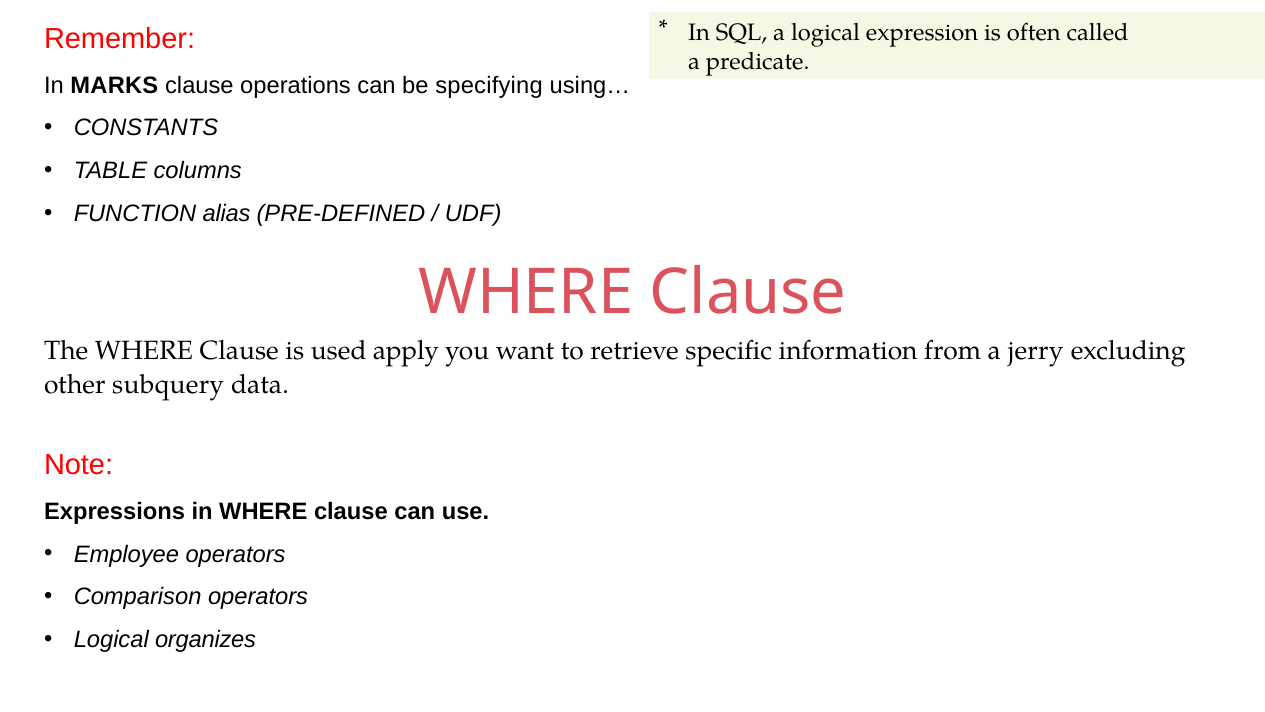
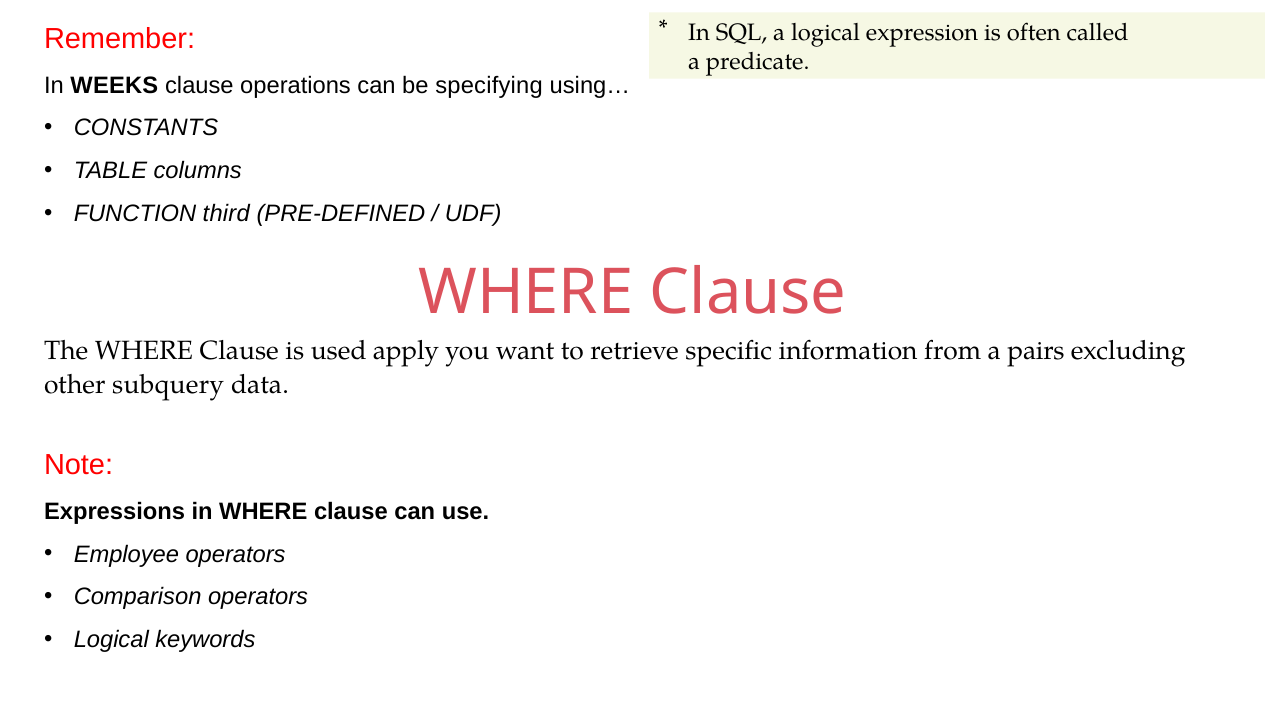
MARKS: MARKS -> WEEKS (114, 85)
alias: alias -> third (226, 213)
jerry: jerry -> pairs (1036, 350)
organizes: organizes -> keywords (205, 639)
